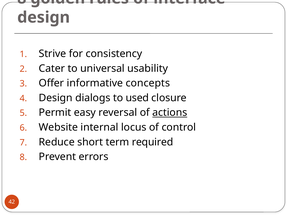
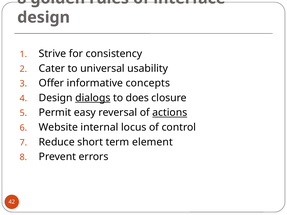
dialogs underline: none -> present (93, 98)
used: used -> does (137, 98)
required: required -> element (152, 142)
